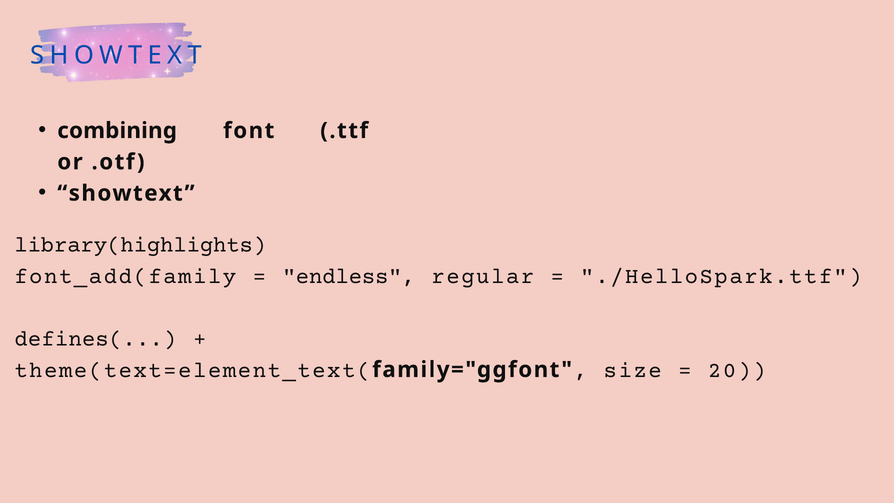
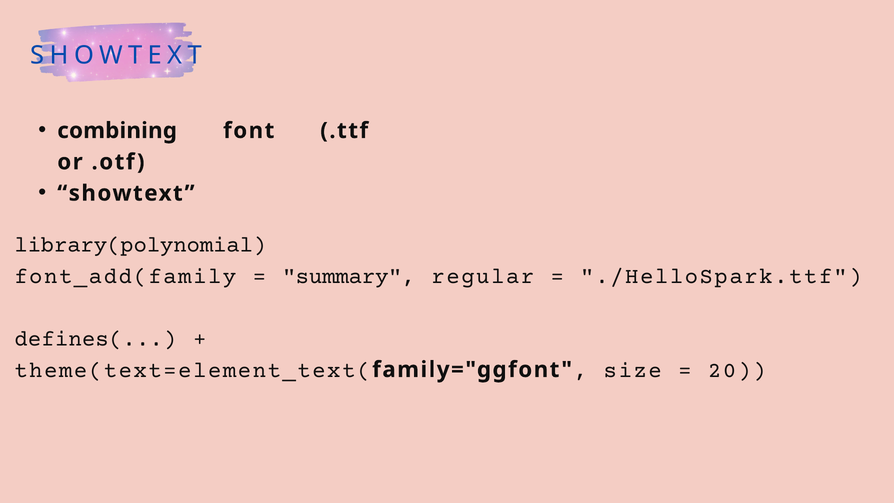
library(highlights: library(highlights -> library(polynomial (140, 244)
endless: endless -> summary (349, 276)
